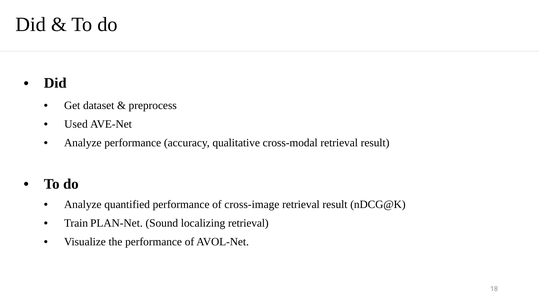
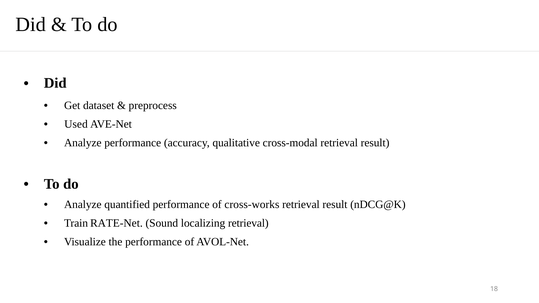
cross-image: cross-image -> cross-works (252, 205)
PLAN-Net: PLAN-Net -> RATE-Net (116, 223)
